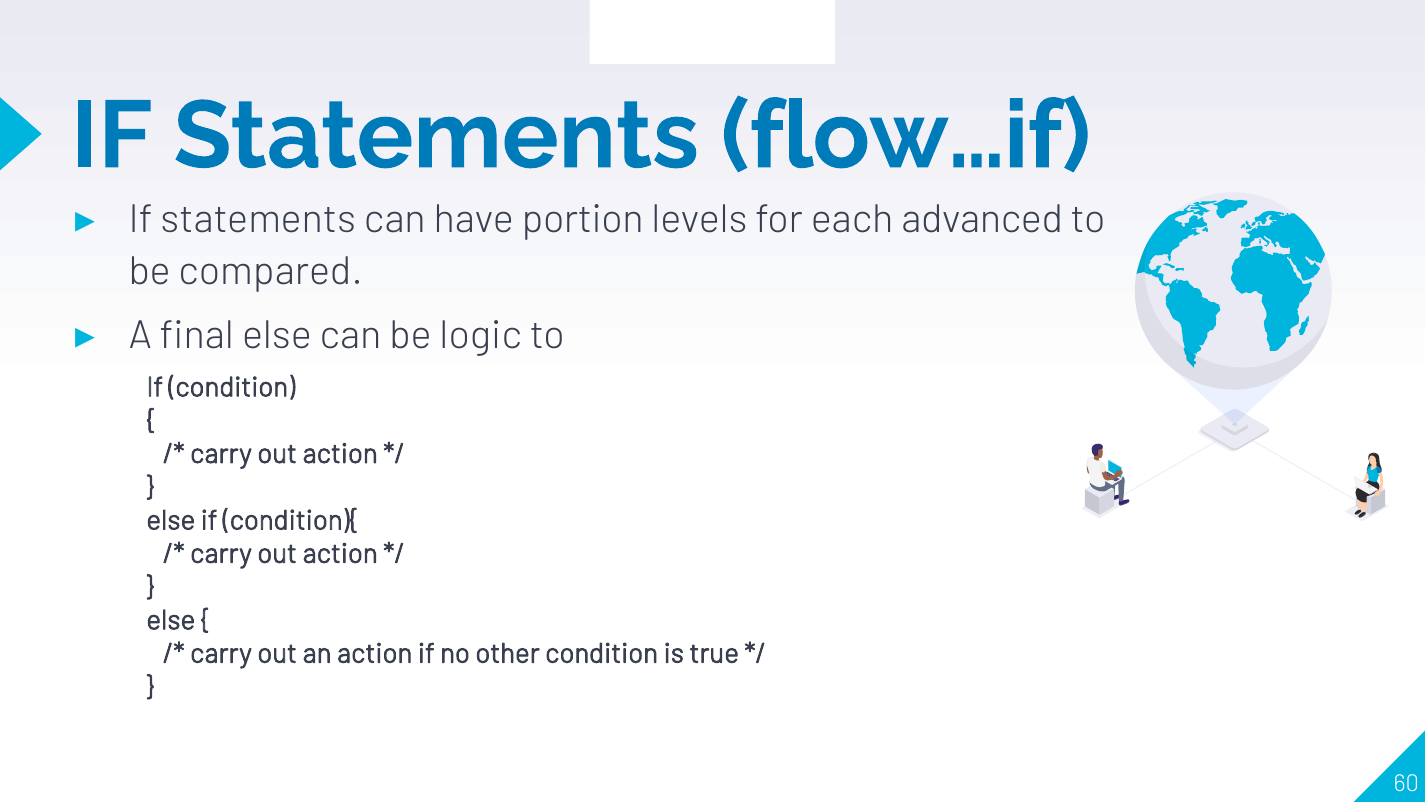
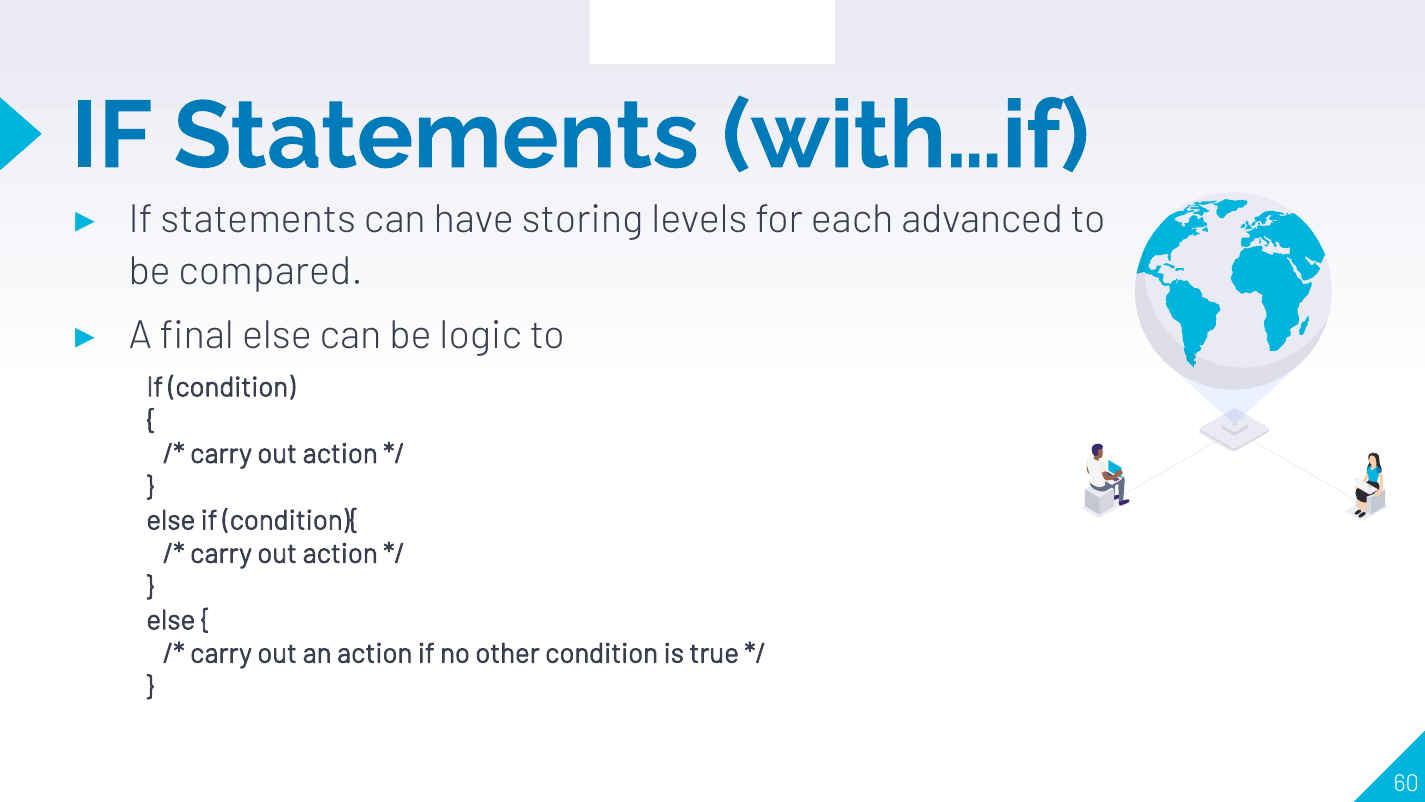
flow…if: flow…if -> with…if (906, 136)
portion: portion -> storing (582, 219)
